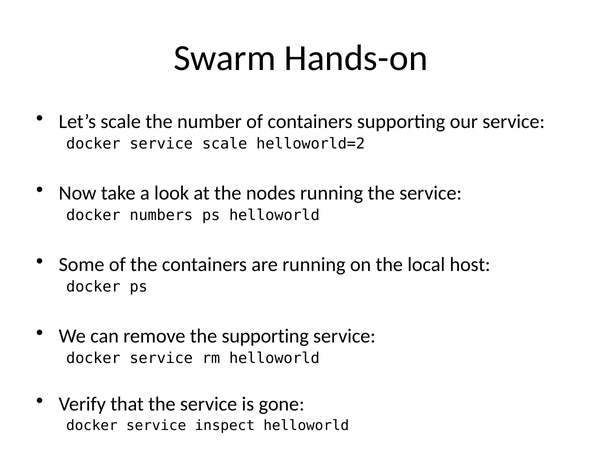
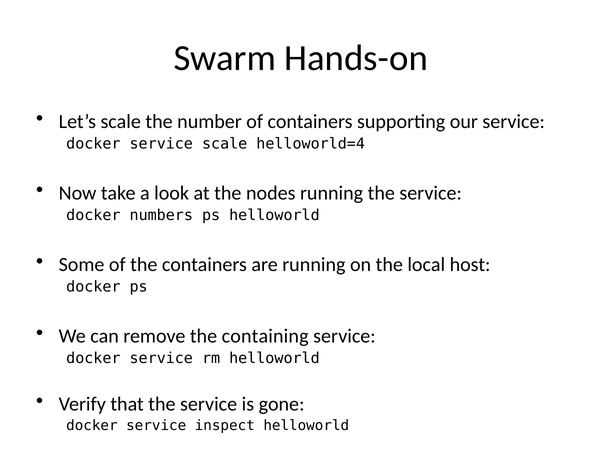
helloworld=2: helloworld=2 -> helloworld=4 (311, 144)
the supporting: supporting -> containing (265, 337)
